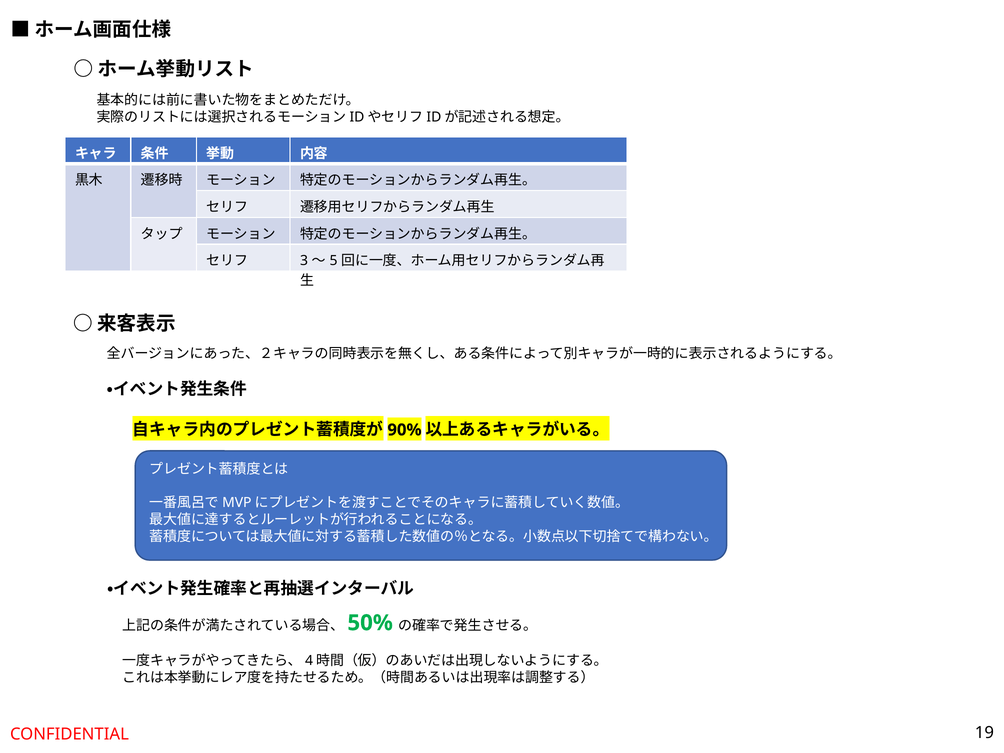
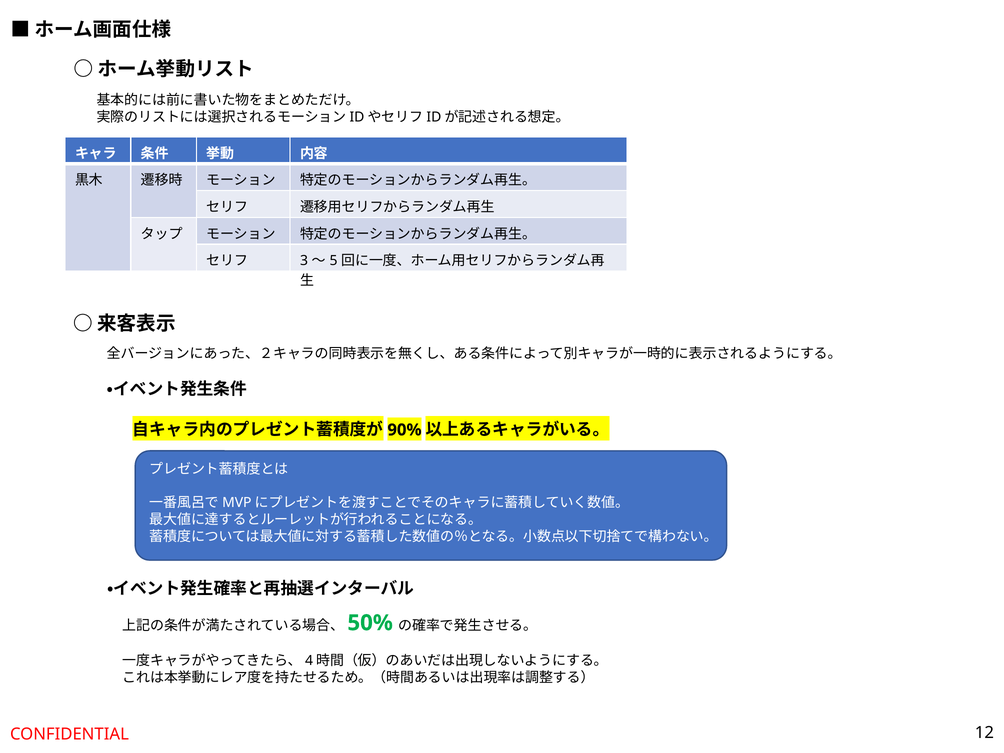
19: 19 -> 12 (984, 733)
